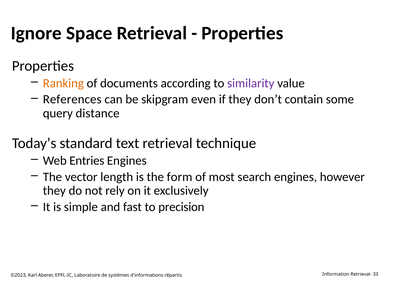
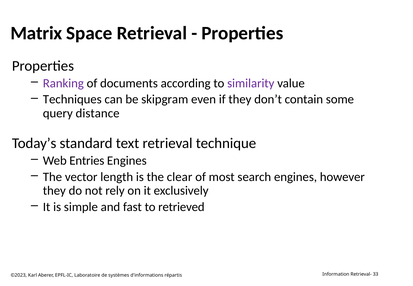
Ignore: Ignore -> Matrix (36, 33)
Ranking colour: orange -> purple (63, 83)
References: References -> Techniques (72, 99)
form: form -> clear (180, 177)
precision: precision -> retrieved (181, 207)
